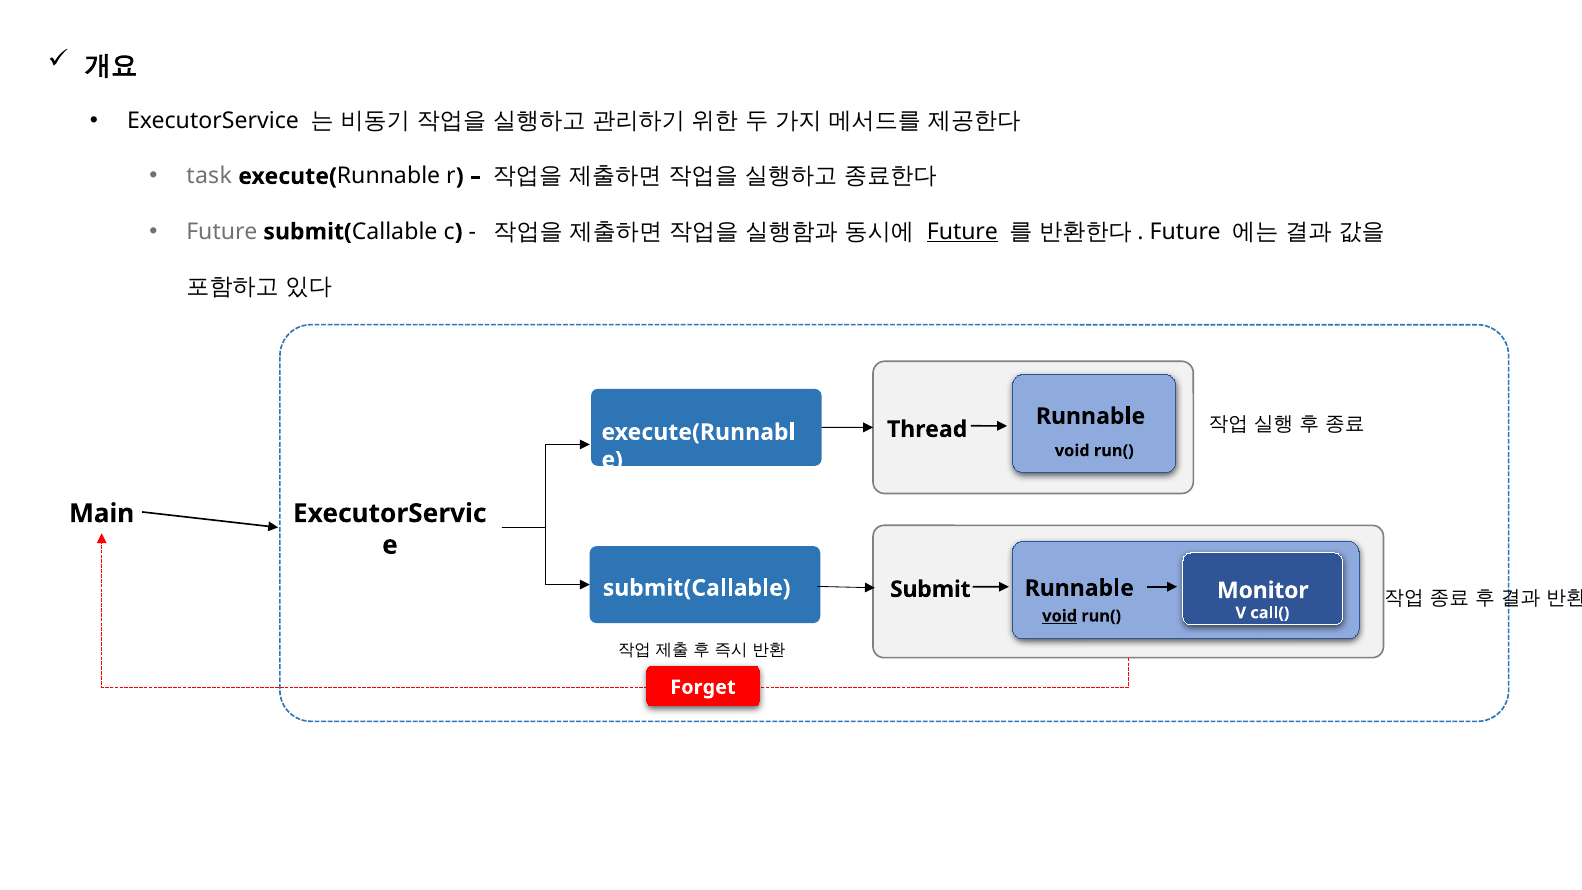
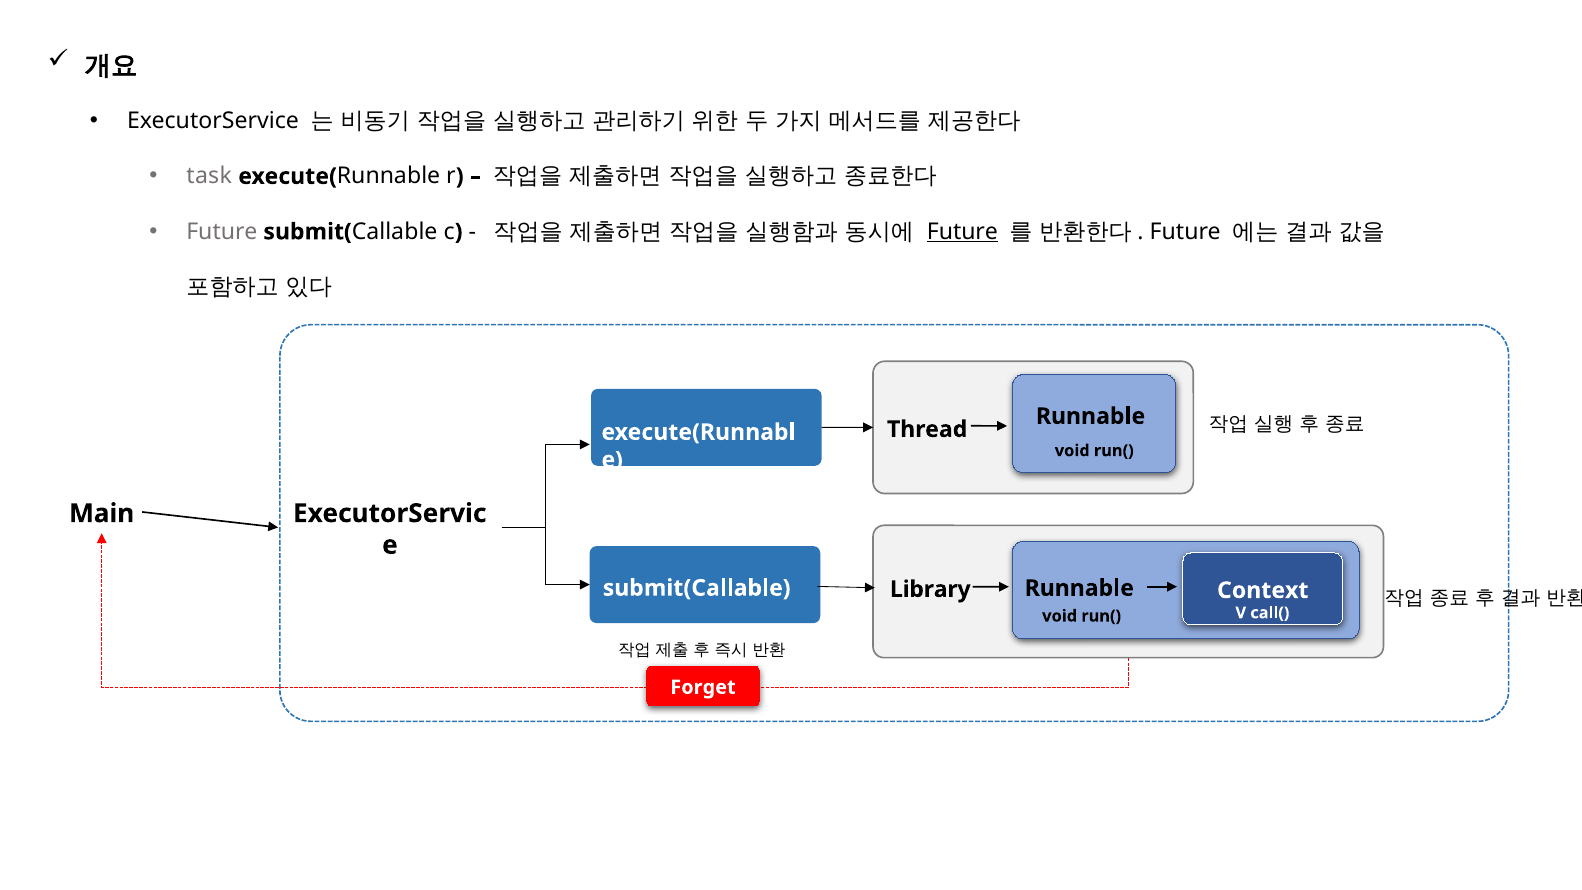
Submit: Submit -> Library (930, 589)
Monitor: Monitor -> Context (1263, 590)
void underline: present -> none (1060, 616)
